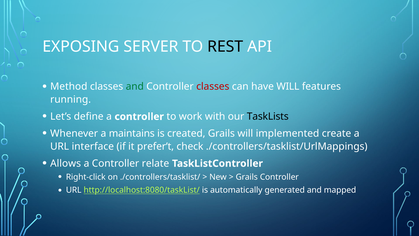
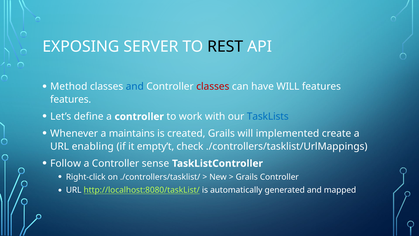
and colour: green -> blue (135, 87)
running: running -> features (71, 100)
TaskLists colour: black -> blue (268, 116)
interface: interface -> enabling (93, 146)
prefer’t: prefer’t -> empty’t (156, 146)
Allows: Allows -> Follow (66, 163)
relate: relate -> sense (155, 163)
